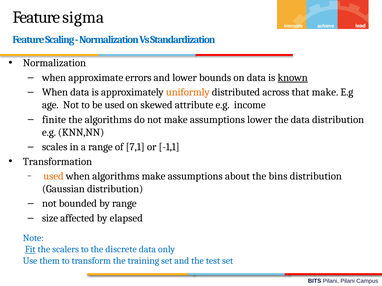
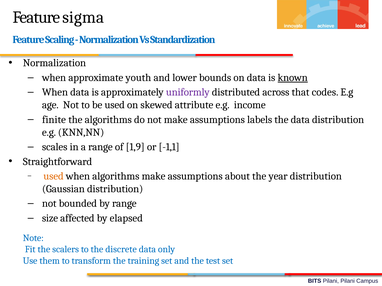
errors: errors -> youth (138, 78)
uniformly colour: orange -> purple (188, 92)
that make: make -> codes (325, 92)
assumptions lower: lower -> labels (260, 120)
7,1: 7,1 -> 1,9 (135, 147)
Transformation: Transformation -> Straightforward (58, 162)
bins: bins -> year (278, 176)
Fit underline: present -> none (30, 250)
